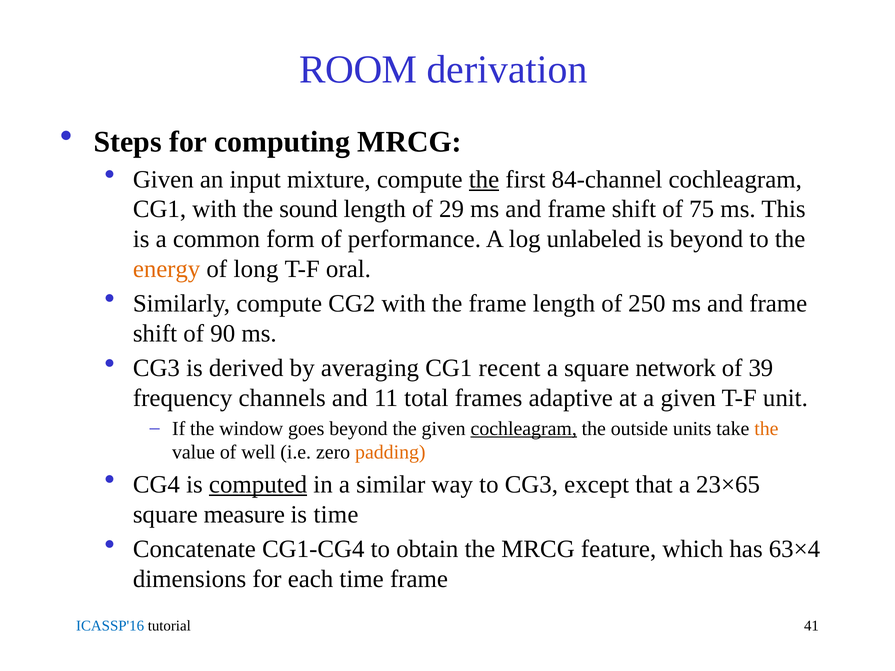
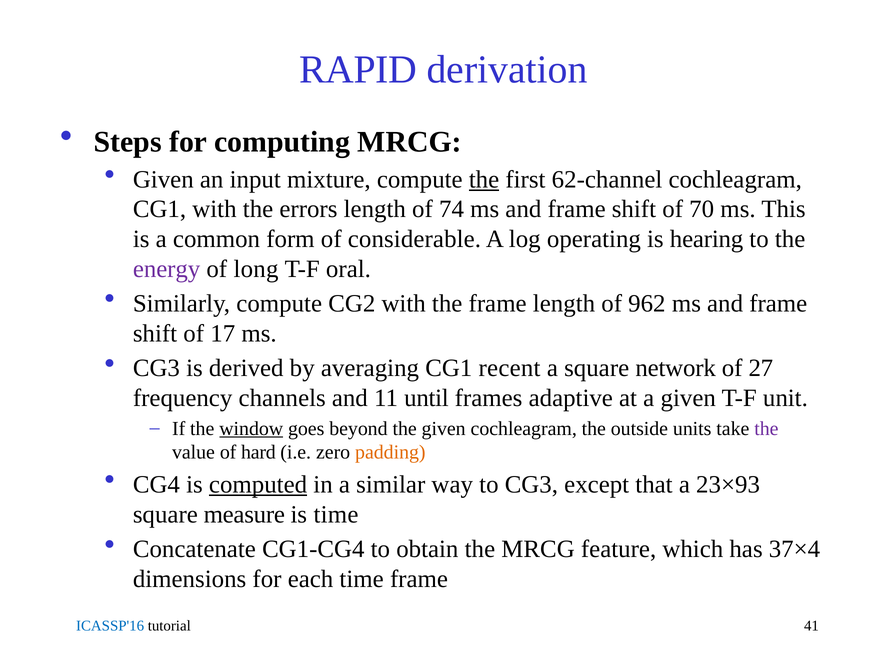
ROOM: ROOM -> RAPID (358, 70)
84-channel: 84-channel -> 62-channel (607, 179)
sound: sound -> errors (308, 209)
29: 29 -> 74 (451, 209)
75: 75 -> 70 (702, 209)
performance: performance -> considerable (414, 239)
unlabeled: unlabeled -> operating (594, 239)
is beyond: beyond -> hearing (707, 239)
energy colour: orange -> purple (167, 269)
250: 250 -> 962 (647, 304)
90: 90 -> 17 (223, 334)
39: 39 -> 27 (761, 368)
total: total -> until (426, 398)
window underline: none -> present (251, 429)
cochleagram underline: present -> none (524, 429)
the colour: orange -> purple (766, 429)
well: well -> hard (258, 453)
23×65: 23×65 -> 23×93 (728, 485)
63×4: 63×4 -> 37×4 (794, 549)
